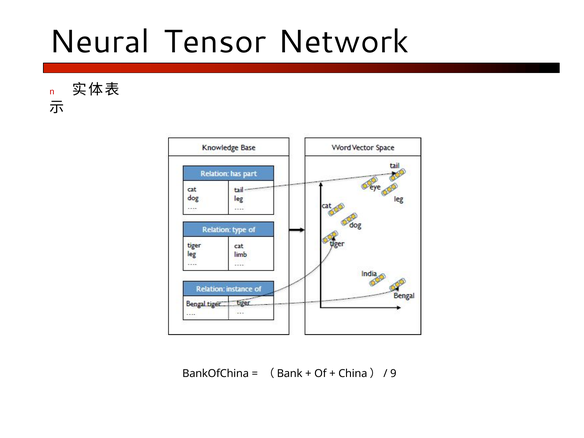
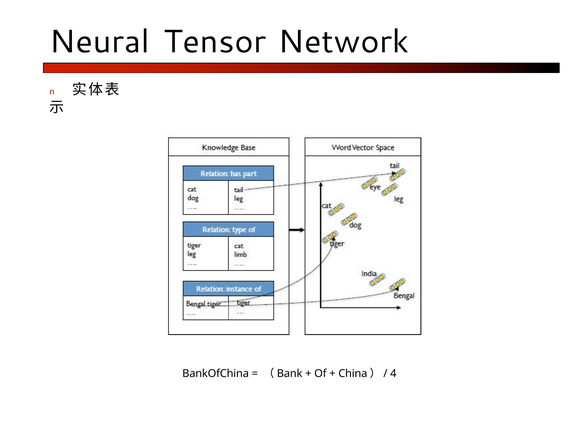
9: 9 -> 4 (393, 374)
